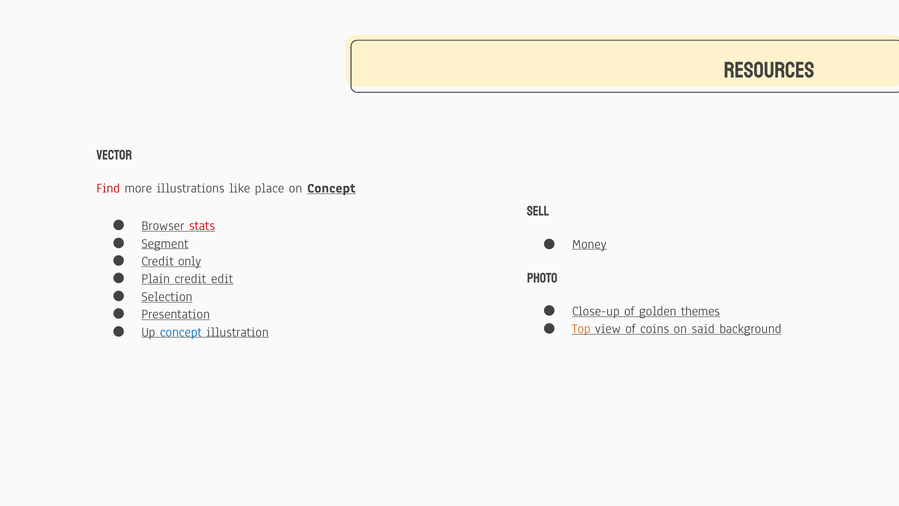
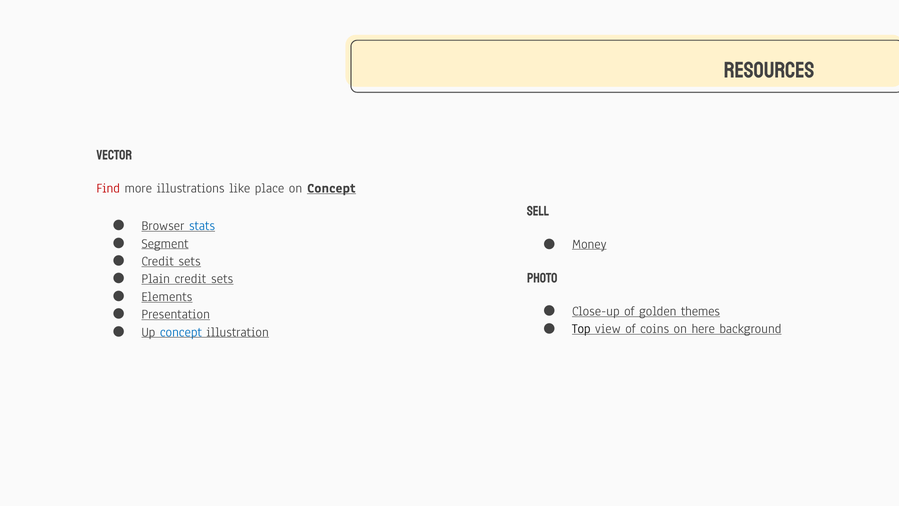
stats colour: red -> blue (202, 226)
only: only -> sets (190, 261)
Plain credit edit: edit -> sets (222, 279)
Selection: Selection -> Elements (167, 296)
Top colour: orange -> black (581, 329)
said: said -> here (703, 329)
